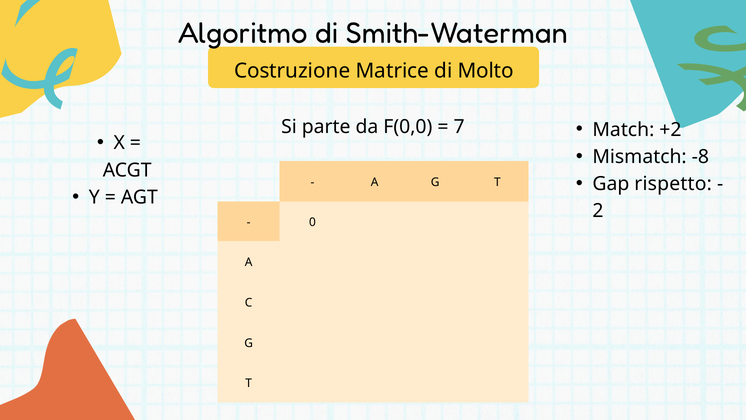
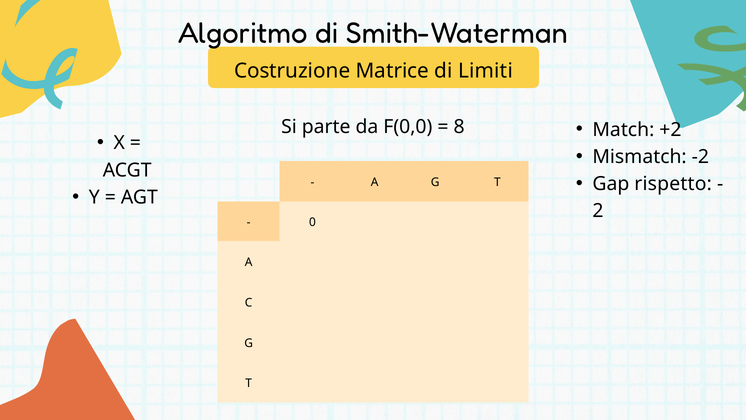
Molto: Molto -> Limiti (485, 71)
7: 7 -> 8 (459, 127)
-8: -8 -> -2 (700, 157)
